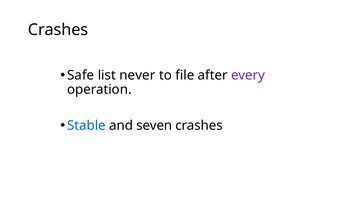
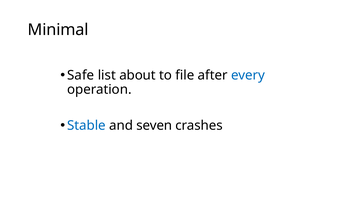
Crashes: Crashes -> Minimal (58, 30)
never: never -> about (137, 75)
every colour: purple -> blue (248, 75)
